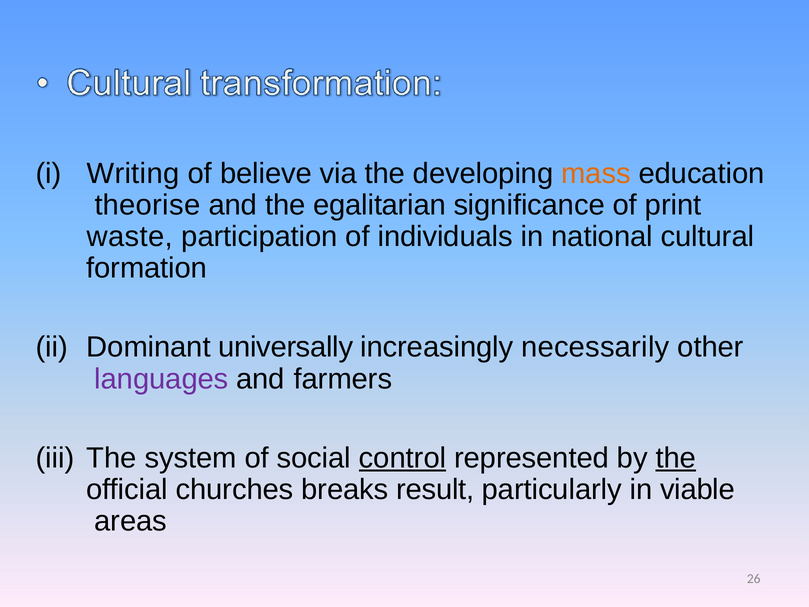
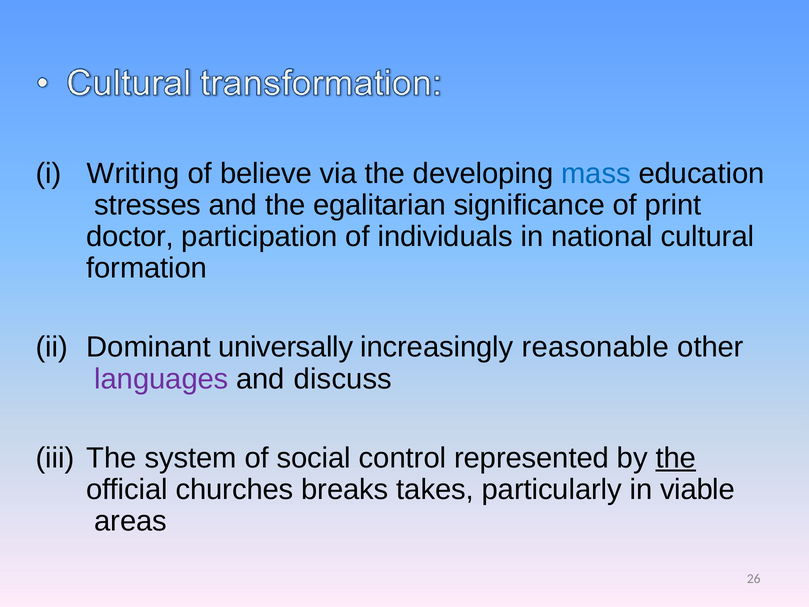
mass colour: orange -> blue (596, 173)
theorise: theorise -> stresses (148, 205)
waste: waste -> doctor (130, 237)
necessarily: necessarily -> reasonable (595, 347)
farmers: farmers -> discuss (343, 379)
control underline: present -> none (403, 458)
result: result -> takes (435, 489)
